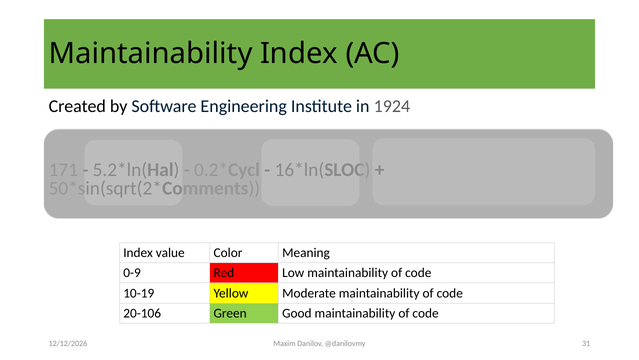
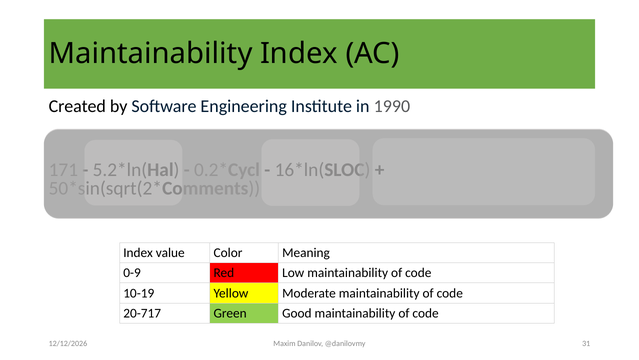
1924: 1924 -> 1990 (392, 106)
20-106: 20-106 -> 20-717 (142, 313)
